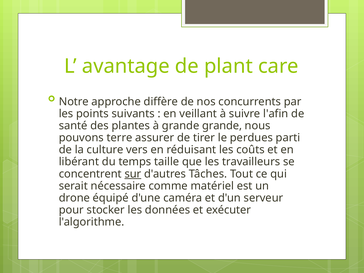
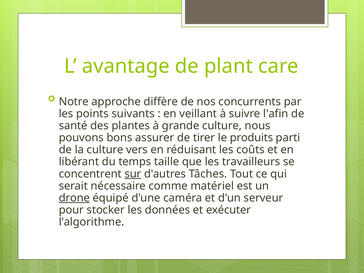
grande grande: grande -> culture (222, 126)
terre: terre -> bons (120, 138)
perdues: perdues -> produits (251, 138)
drone underline: none -> present (74, 198)
